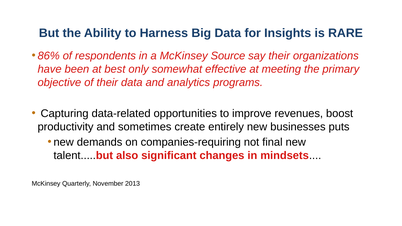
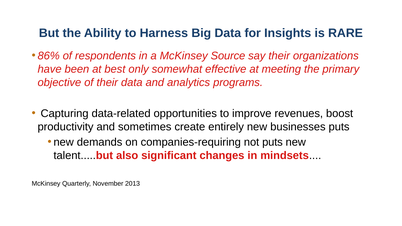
not final: final -> puts (272, 142)
